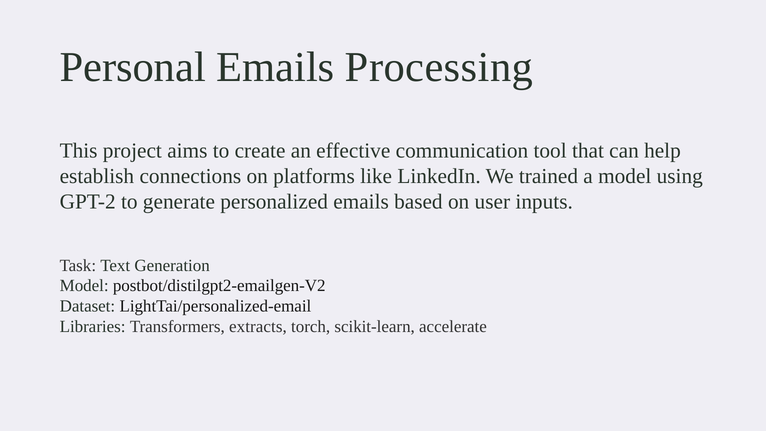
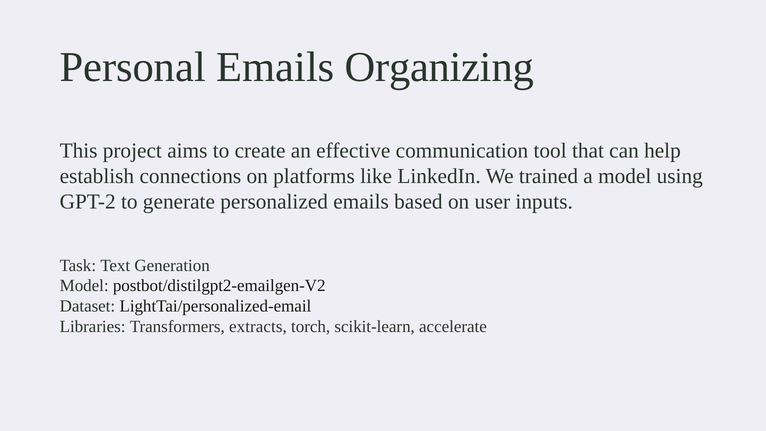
Processing: Processing -> Organizing (439, 67)
